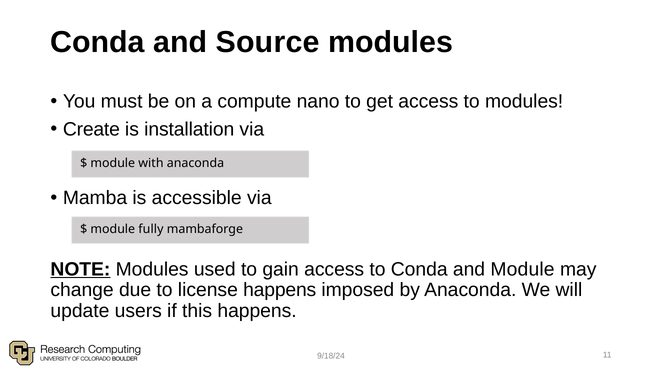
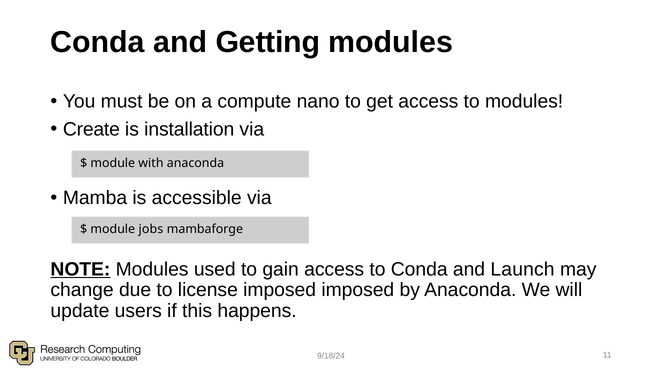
Source: Source -> Getting (268, 42)
fully: fully -> jobs (151, 230)
and Module: Module -> Launch (523, 270)
license happens: happens -> imposed (280, 290)
